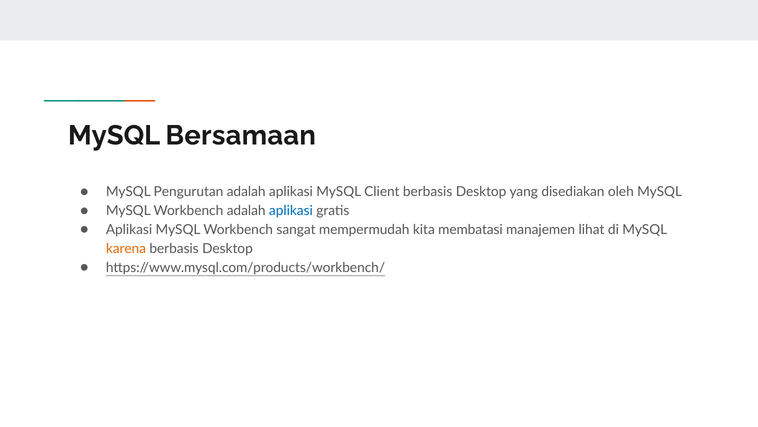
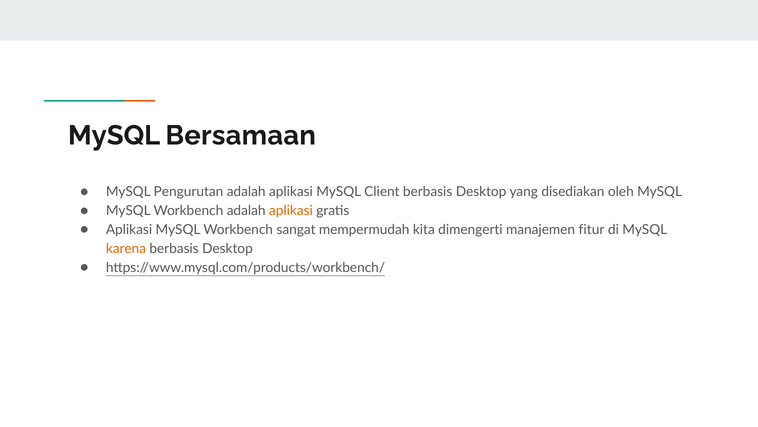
aplikasi colour: blue -> orange (291, 210)
membatasi: membatasi -> dimengerti (470, 229)
lihat: lihat -> fitur (591, 229)
